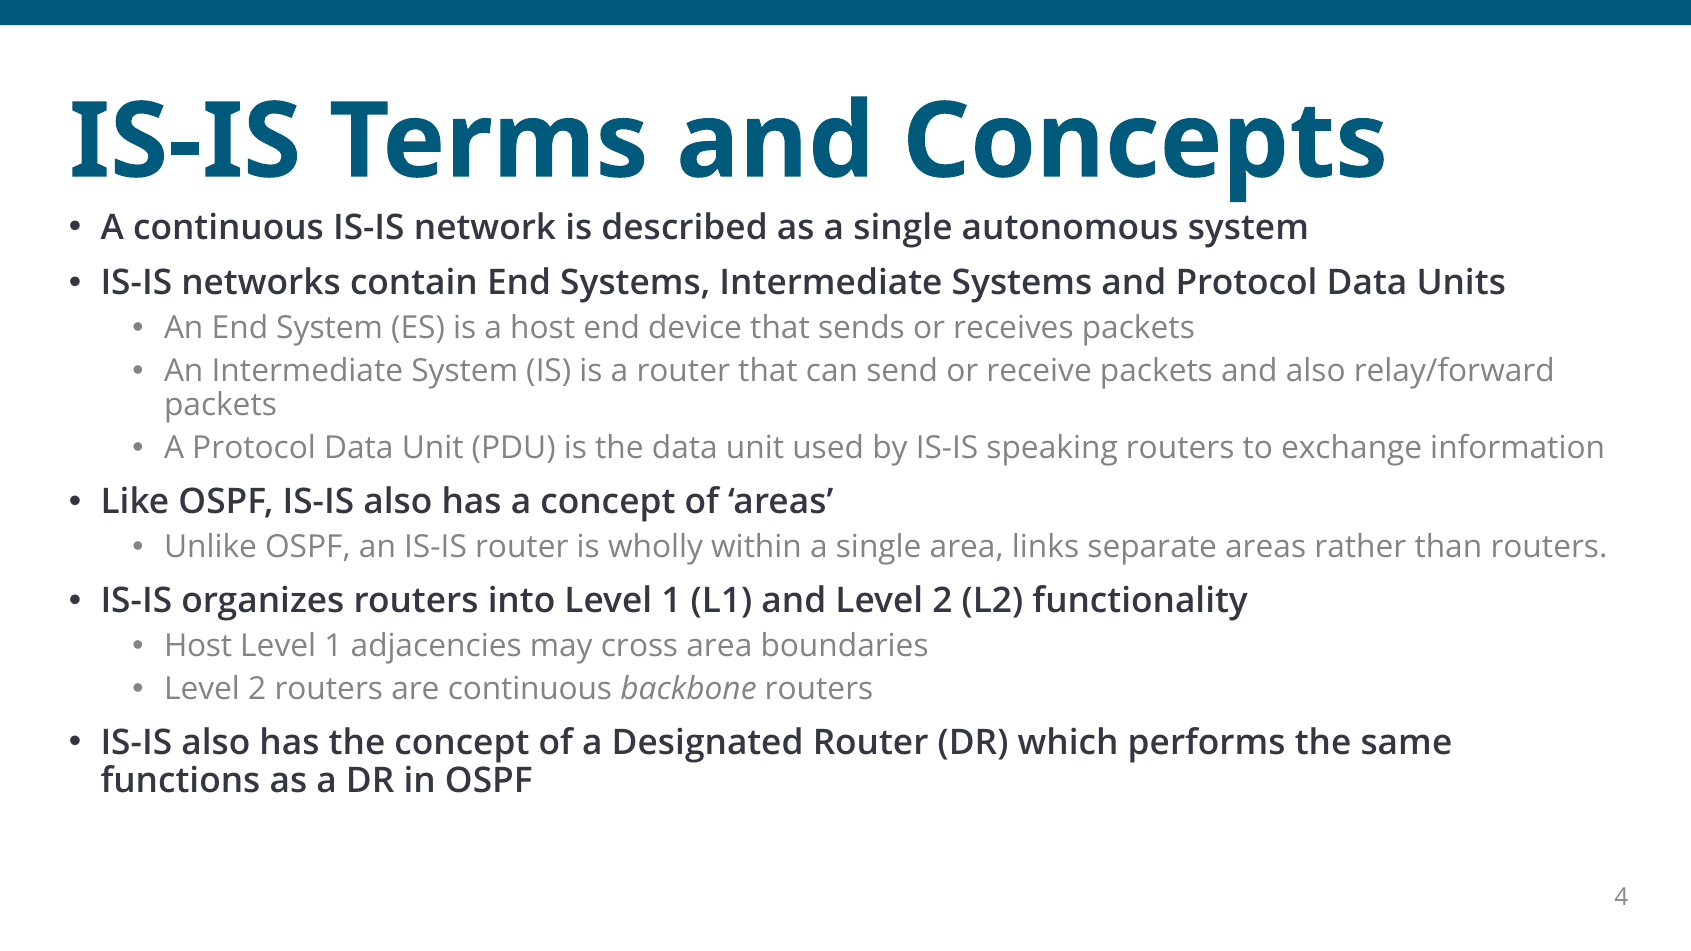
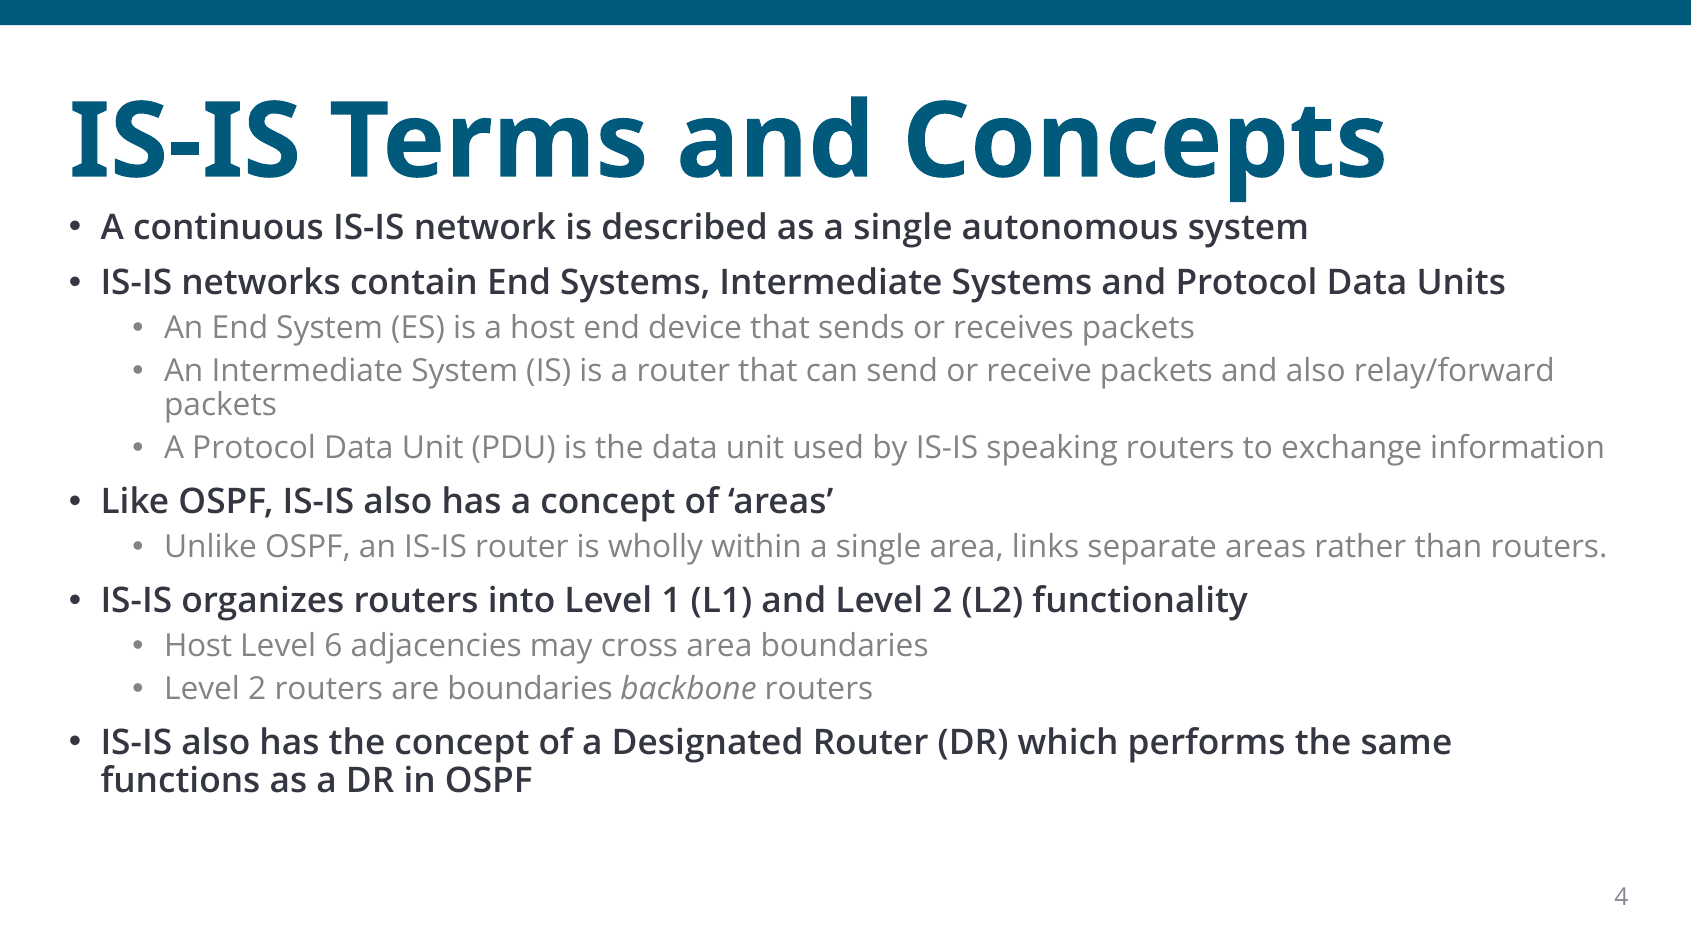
1: 1 -> 6 (333, 646)
are continuous: continuous -> boundaries (530, 689)
